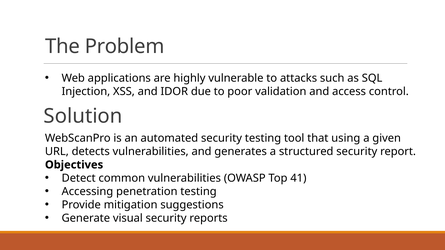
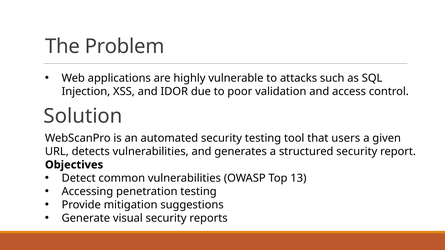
using: using -> users (346, 138)
41: 41 -> 13 (298, 178)
